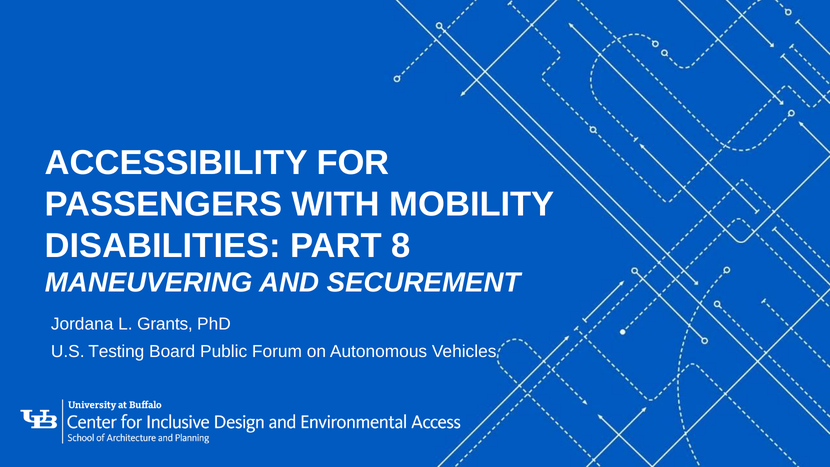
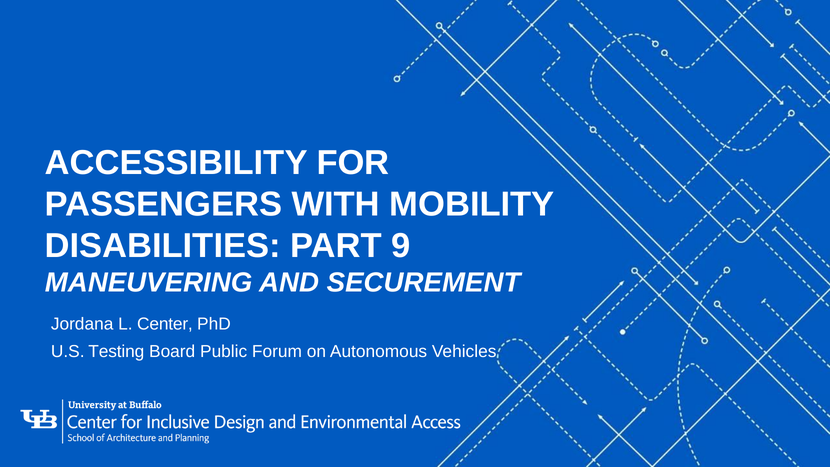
8: 8 -> 9 (401, 246)
Grants: Grants -> Center (165, 324)
